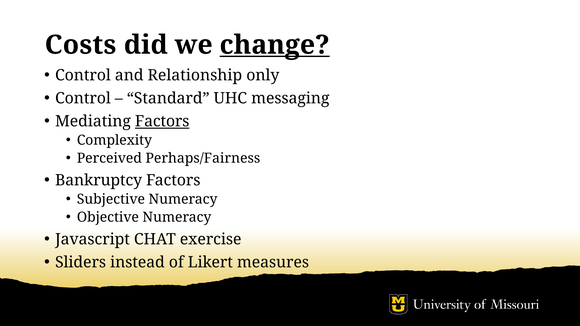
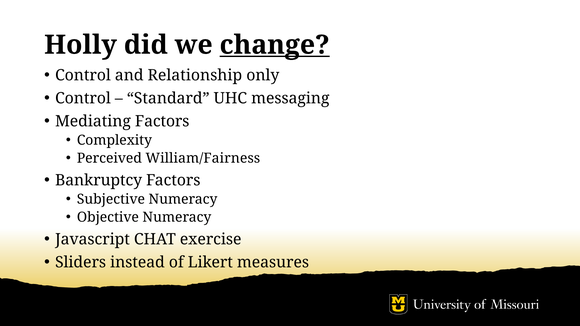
Costs: Costs -> Holly (81, 45)
Factors underline: present -> none (162, 121)
Perhaps/Fairness: Perhaps/Fairness -> William/Fairness (203, 158)
